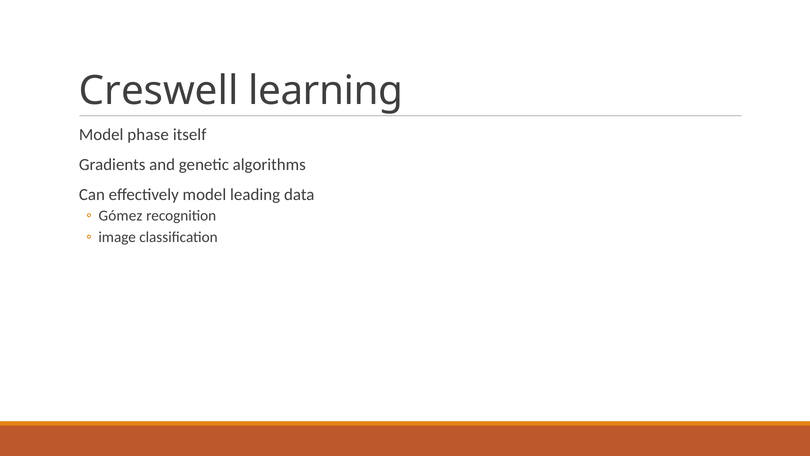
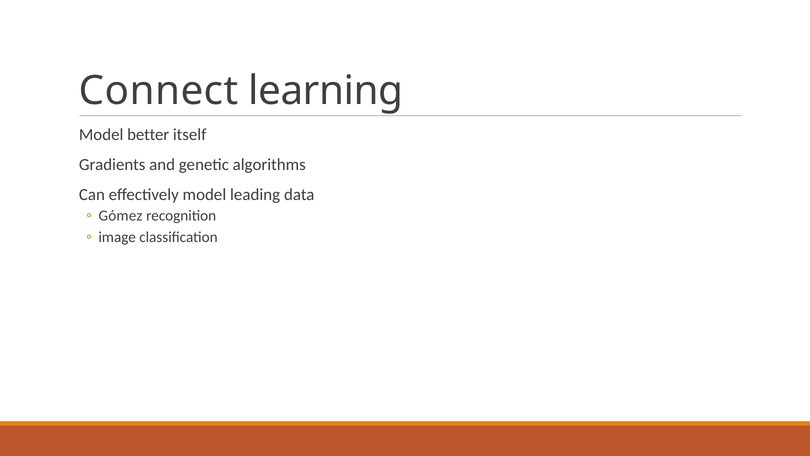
Creswell: Creswell -> Connect (159, 91)
phase: phase -> better (148, 135)
